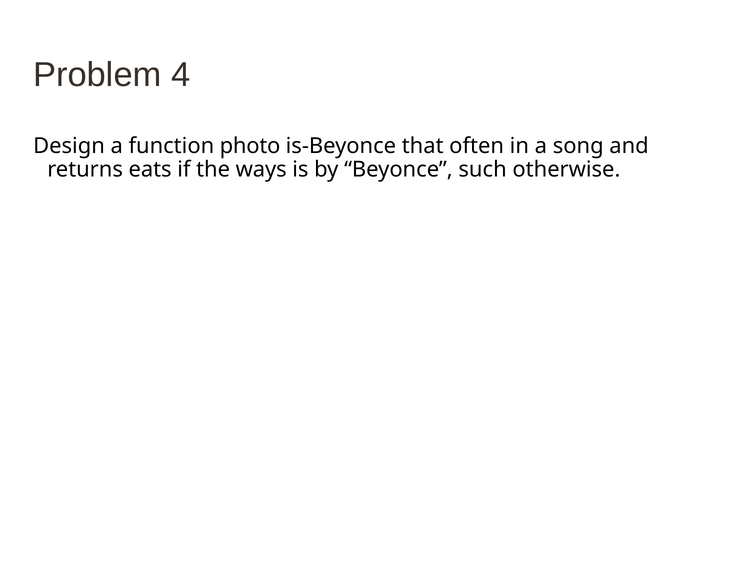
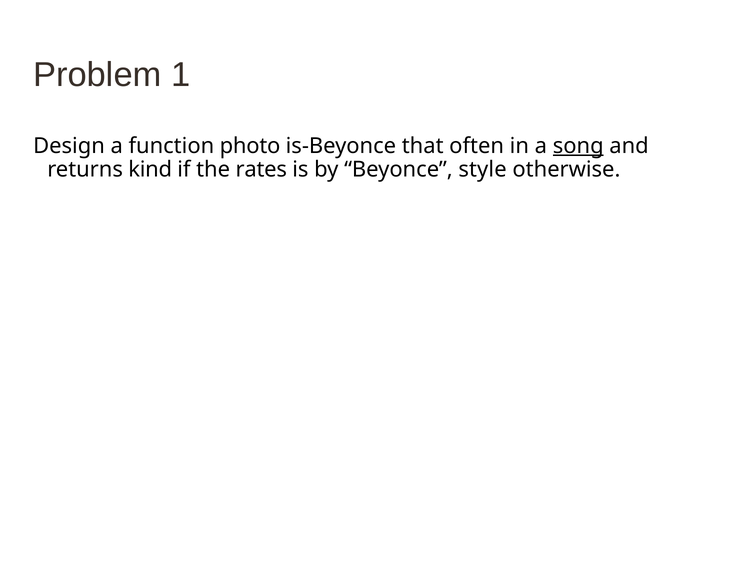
4: 4 -> 1 (181, 75)
song underline: none -> present (578, 146)
eats: eats -> kind (150, 169)
ways: ways -> rates (261, 169)
such: such -> style (483, 169)
